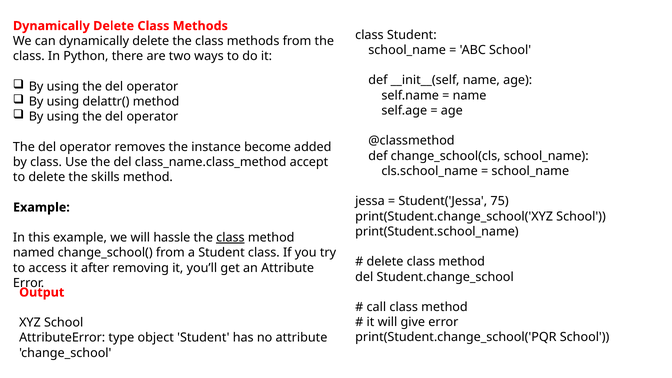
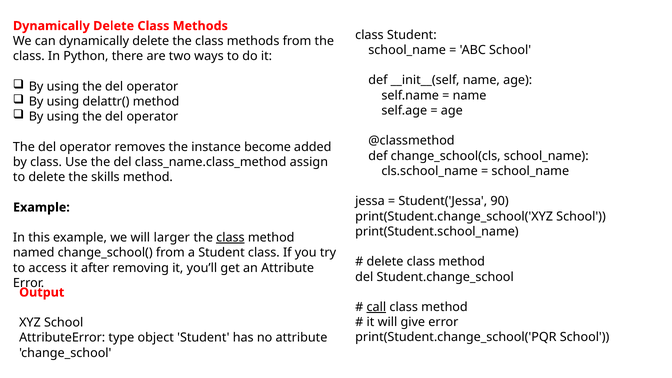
accept: accept -> assign (309, 162)
75: 75 -> 90 (500, 201)
hassle: hassle -> larger (172, 238)
call underline: none -> present (376, 307)
